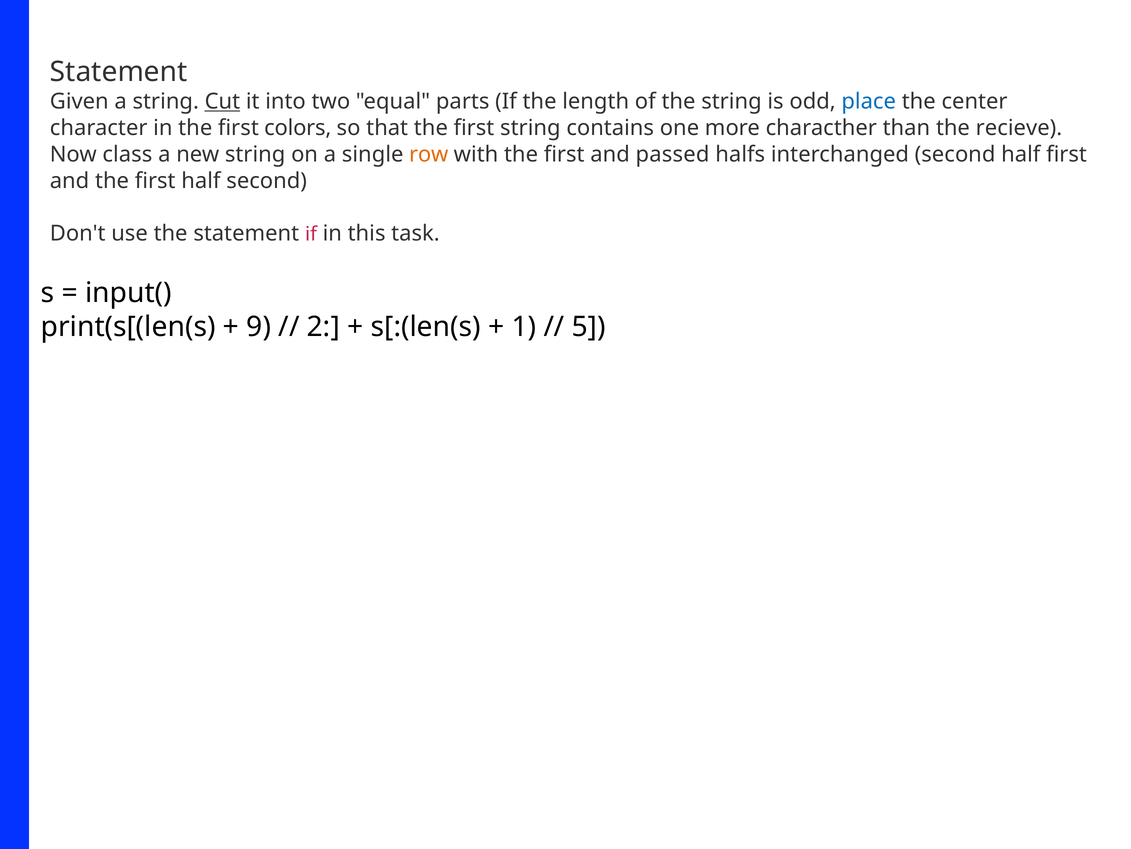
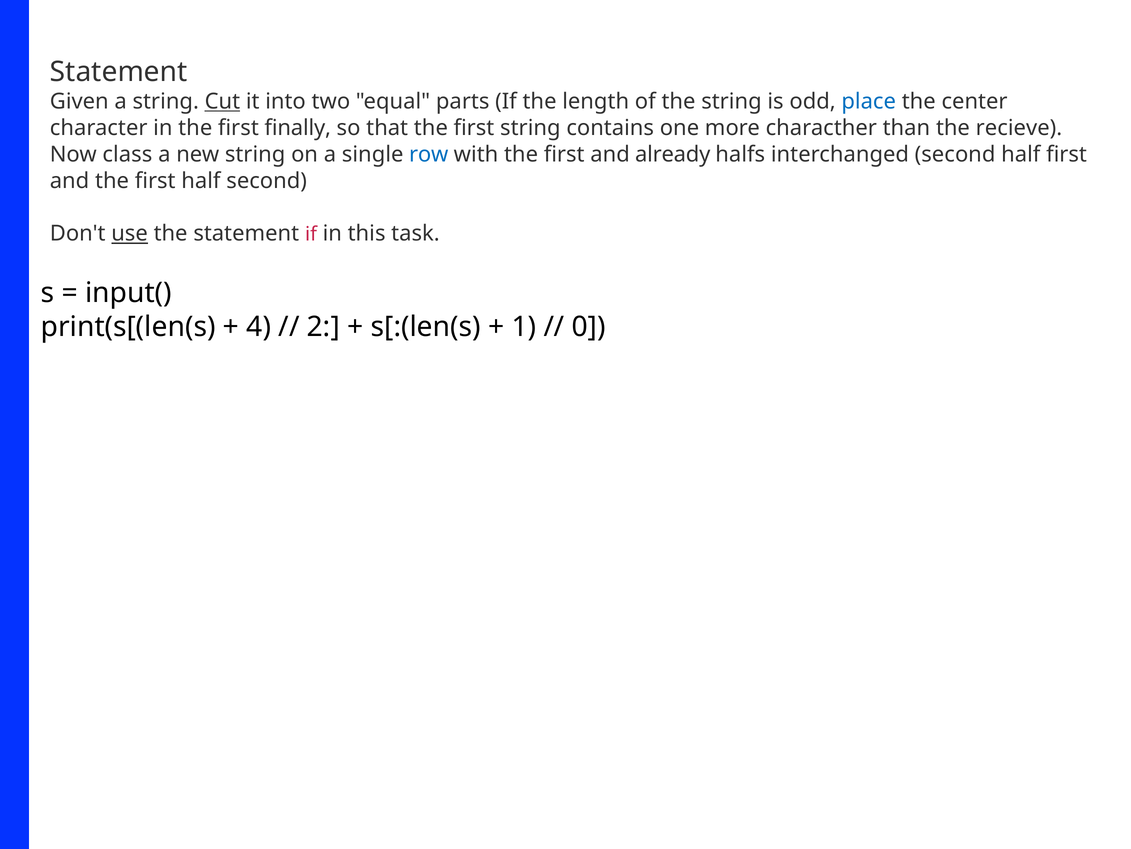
colors: colors -> finally (298, 128)
row colour: orange -> blue (429, 154)
passed: passed -> already (673, 154)
use underline: none -> present (130, 234)
9: 9 -> 4 (259, 326)
5: 5 -> 0 (589, 326)
